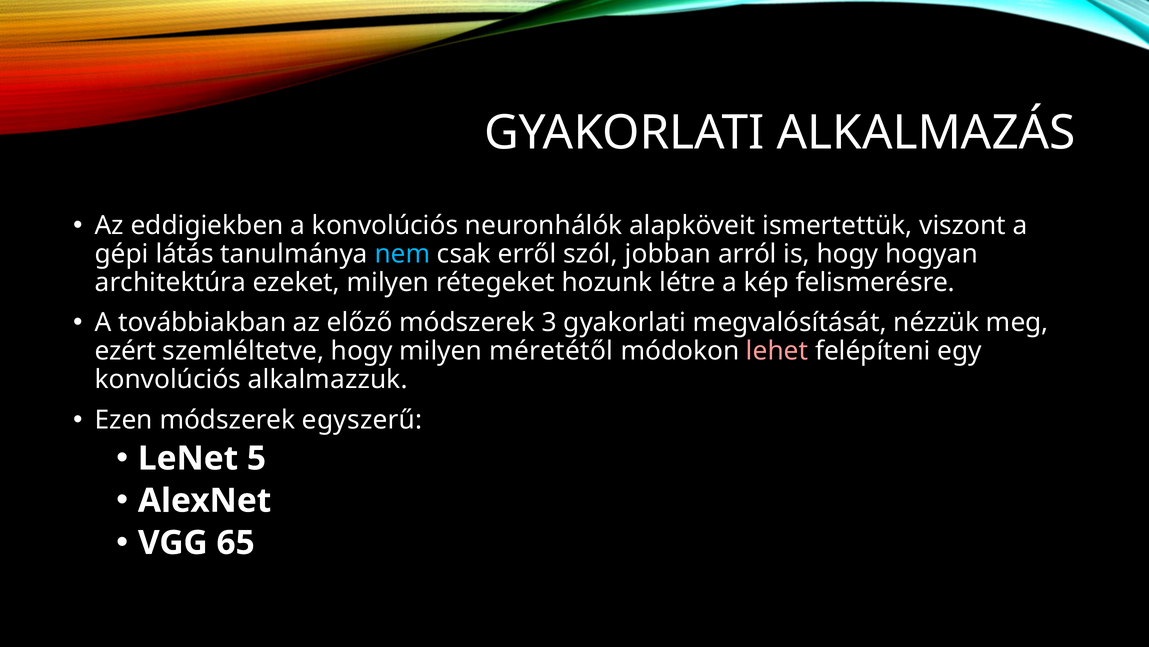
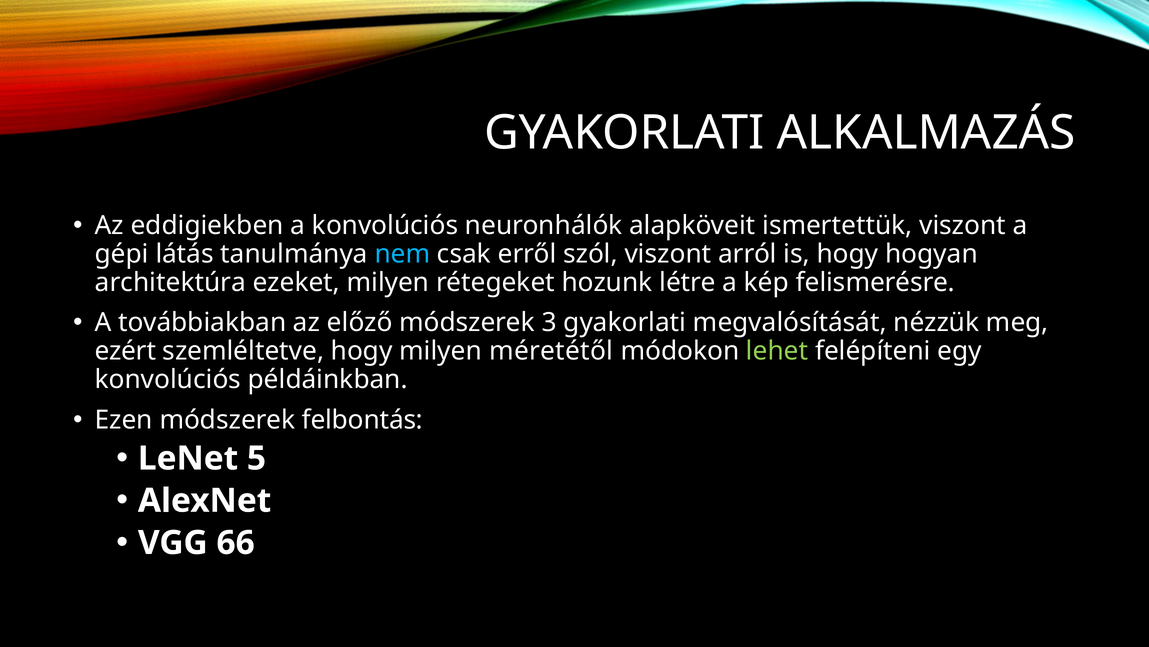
szól jobban: jobban -> viszont (668, 254)
lehet colour: pink -> light green (777, 351)
alkalmazzuk: alkalmazzuk -> példáinkban (328, 379)
egyszerű: egyszerű -> felbontás (362, 420)
65: 65 -> 66 (236, 542)
